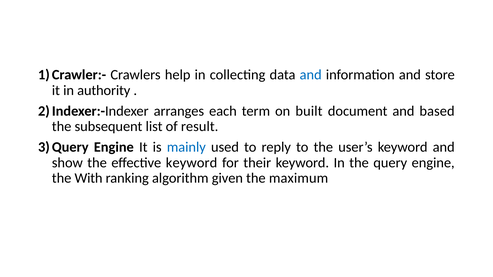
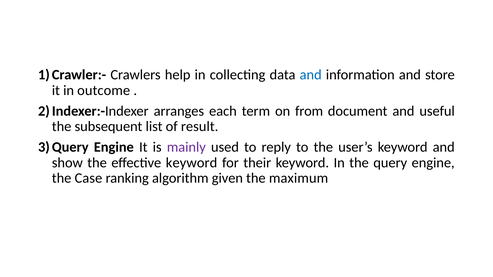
authority: authority -> outcome (104, 90)
built: built -> from (309, 111)
based: based -> useful (437, 111)
mainly colour: blue -> purple (186, 147)
With: With -> Case (88, 178)
